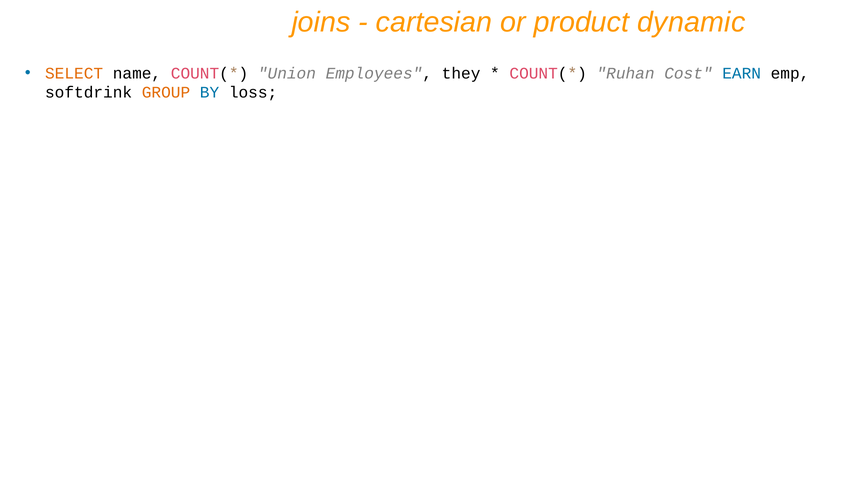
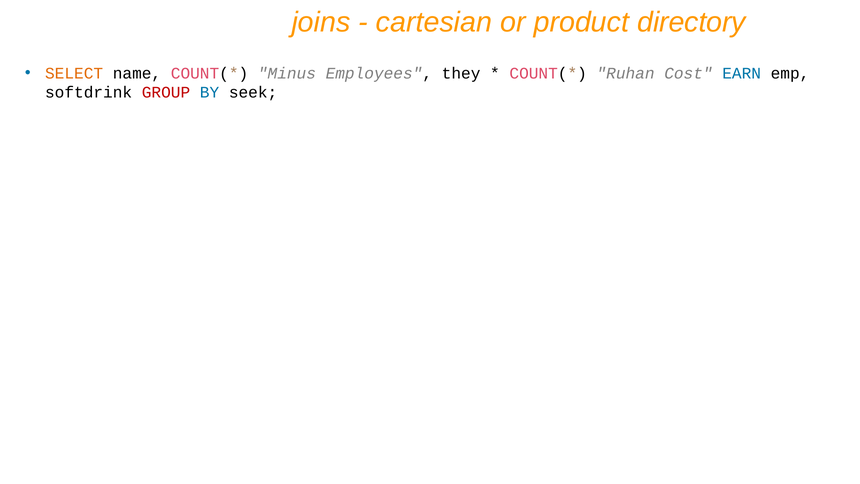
dynamic: dynamic -> directory (692, 22)
Union: Union -> Minus (287, 73)
GROUP colour: orange -> red (166, 93)
loss: loss -> seek (253, 93)
